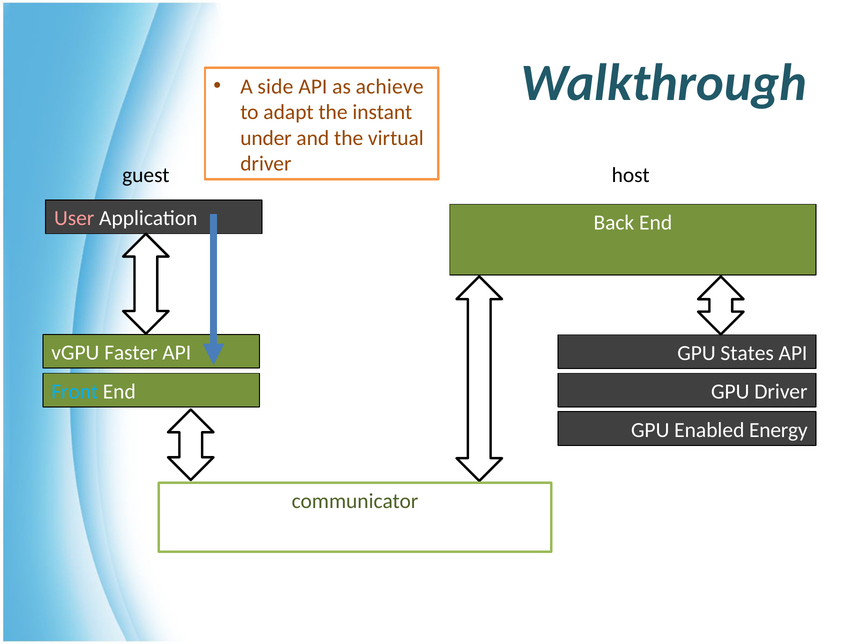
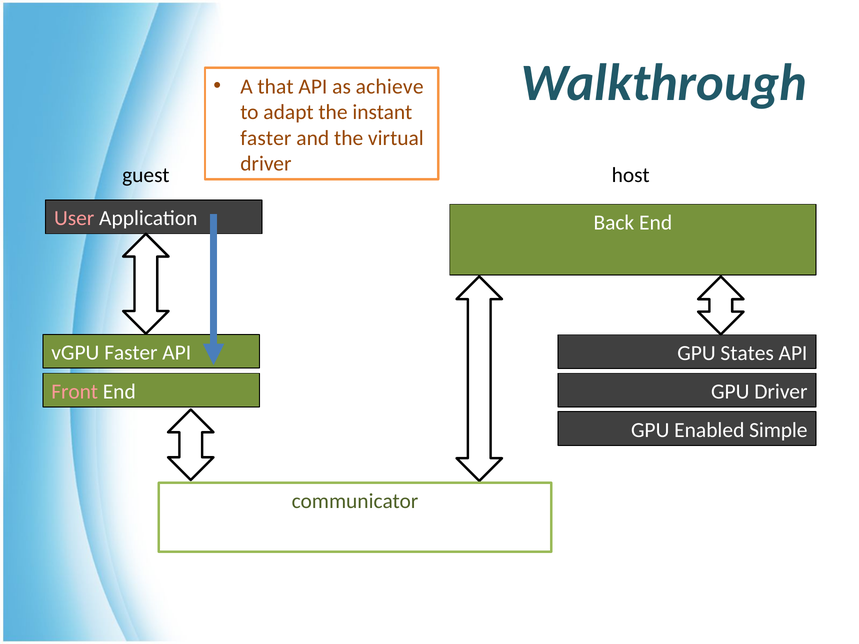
side: side -> that (276, 86)
under: under -> faster (266, 138)
Front colour: light blue -> pink (75, 392)
Energy: Energy -> Simple (778, 430)
